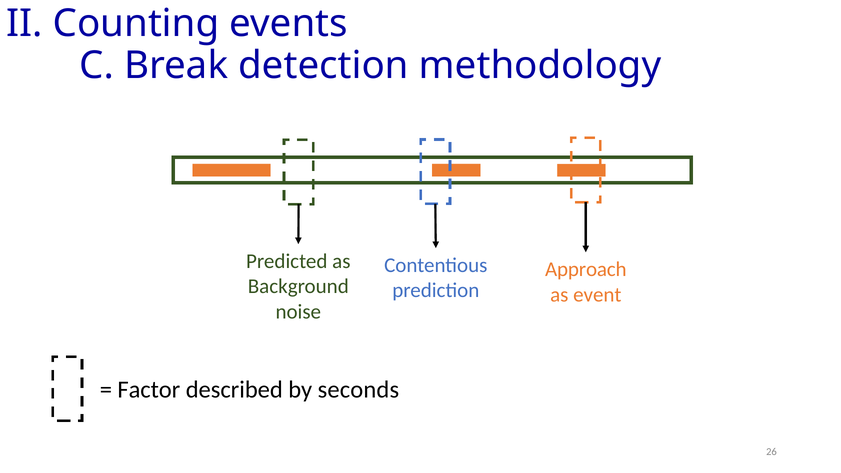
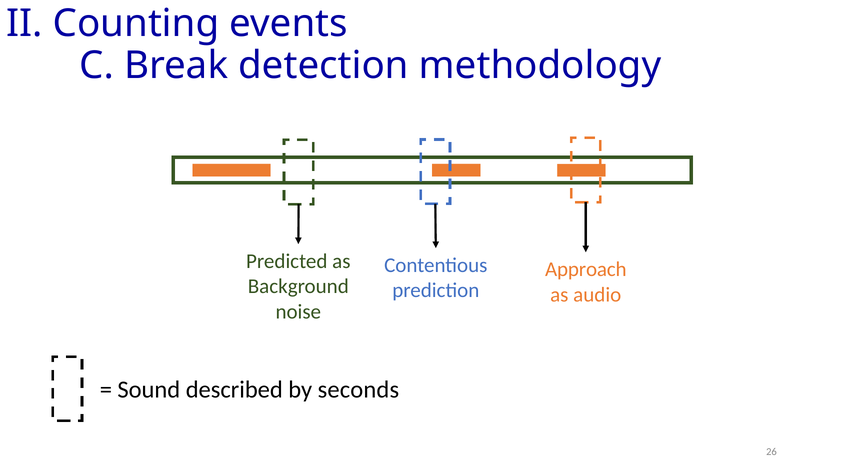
event: event -> audio (597, 295)
Factor: Factor -> Sound (149, 390)
